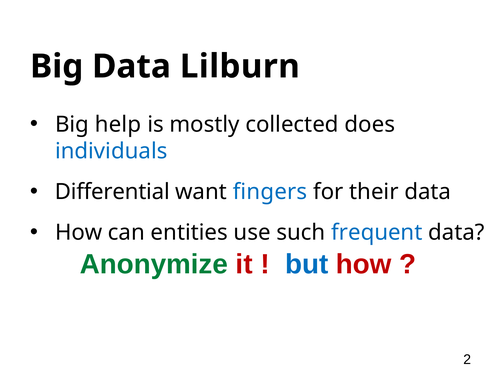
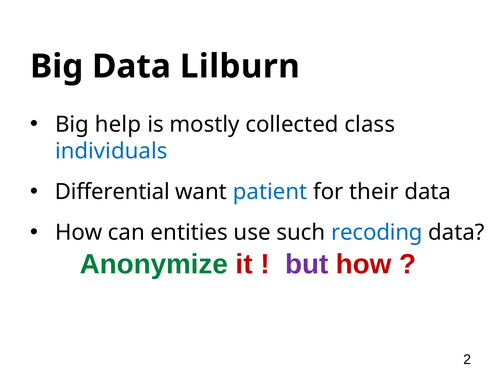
does: does -> class (370, 124)
fingers: fingers -> patient (270, 192)
frequent: frequent -> recoding (377, 232)
but colour: blue -> purple (307, 264)
